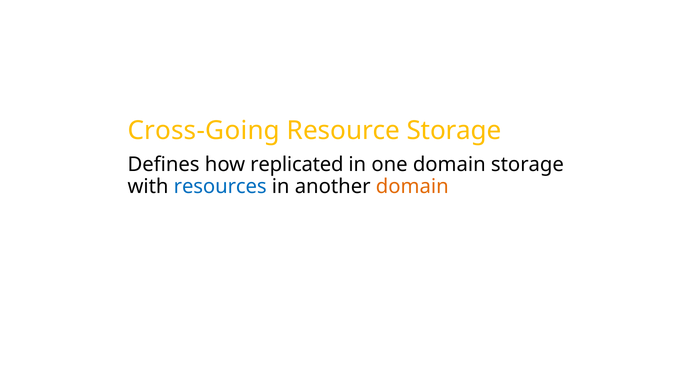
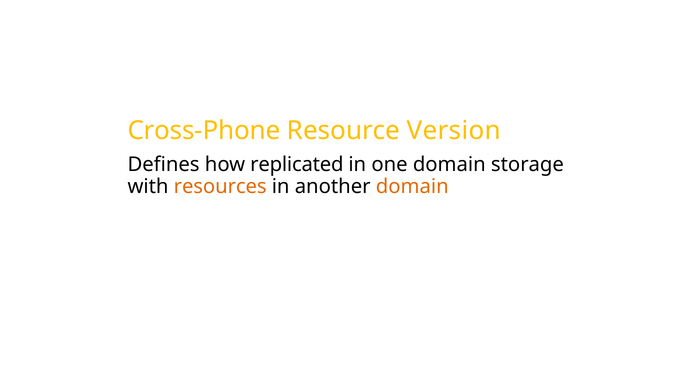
Cross-Going: Cross-Going -> Cross-Phone (204, 131)
Resource Storage: Storage -> Version (454, 131)
resources colour: blue -> orange (220, 186)
